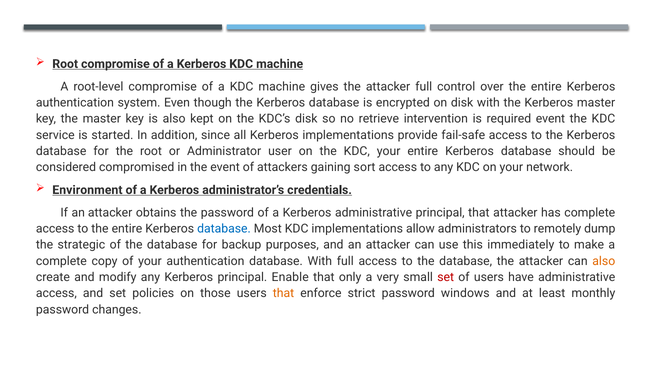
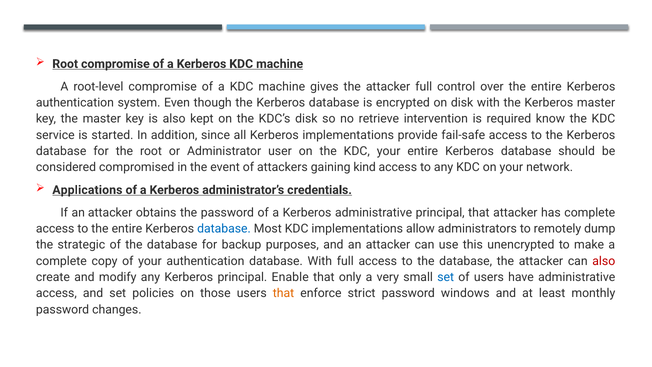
required event: event -> know (550, 119)
sort: sort -> kind (365, 167)
Environment: Environment -> Applications (87, 190)
immediately: immediately -> unencrypted (521, 245)
also colour: orange -> red (604, 261)
set colour: red -> blue (446, 277)
